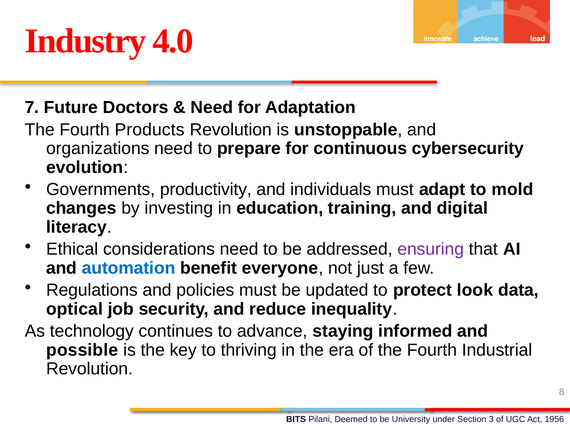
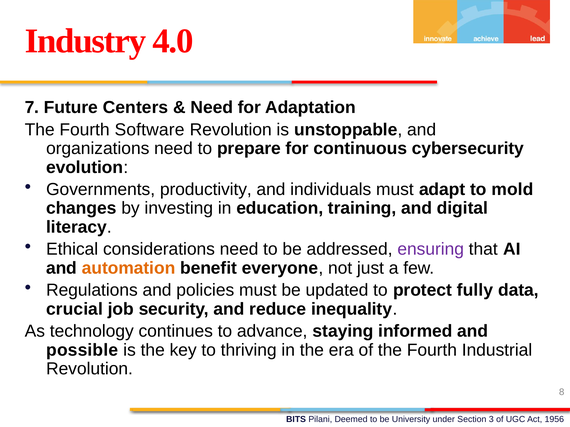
Doctors: Doctors -> Centers (136, 108)
Products: Products -> Software (150, 130)
automation colour: blue -> orange (129, 268)
look: look -> fully (475, 291)
optical: optical -> crucial (75, 309)
